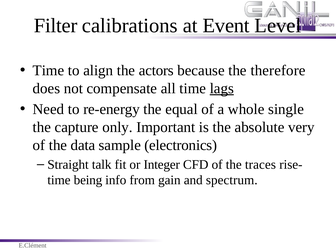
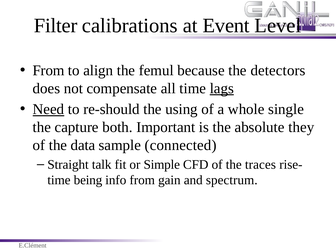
Time: Time -> From (49, 70)
actors: actors -> femul (156, 70)
therefore: therefore -> detectors (278, 70)
Need underline: none -> present (48, 109)
re-energy: re-energy -> re-should (111, 109)
equal: equal -> using (182, 109)
only: only -> both (117, 127)
very: very -> they (301, 127)
electronics: electronics -> connected (181, 145)
Integer: Integer -> Simple (162, 164)
